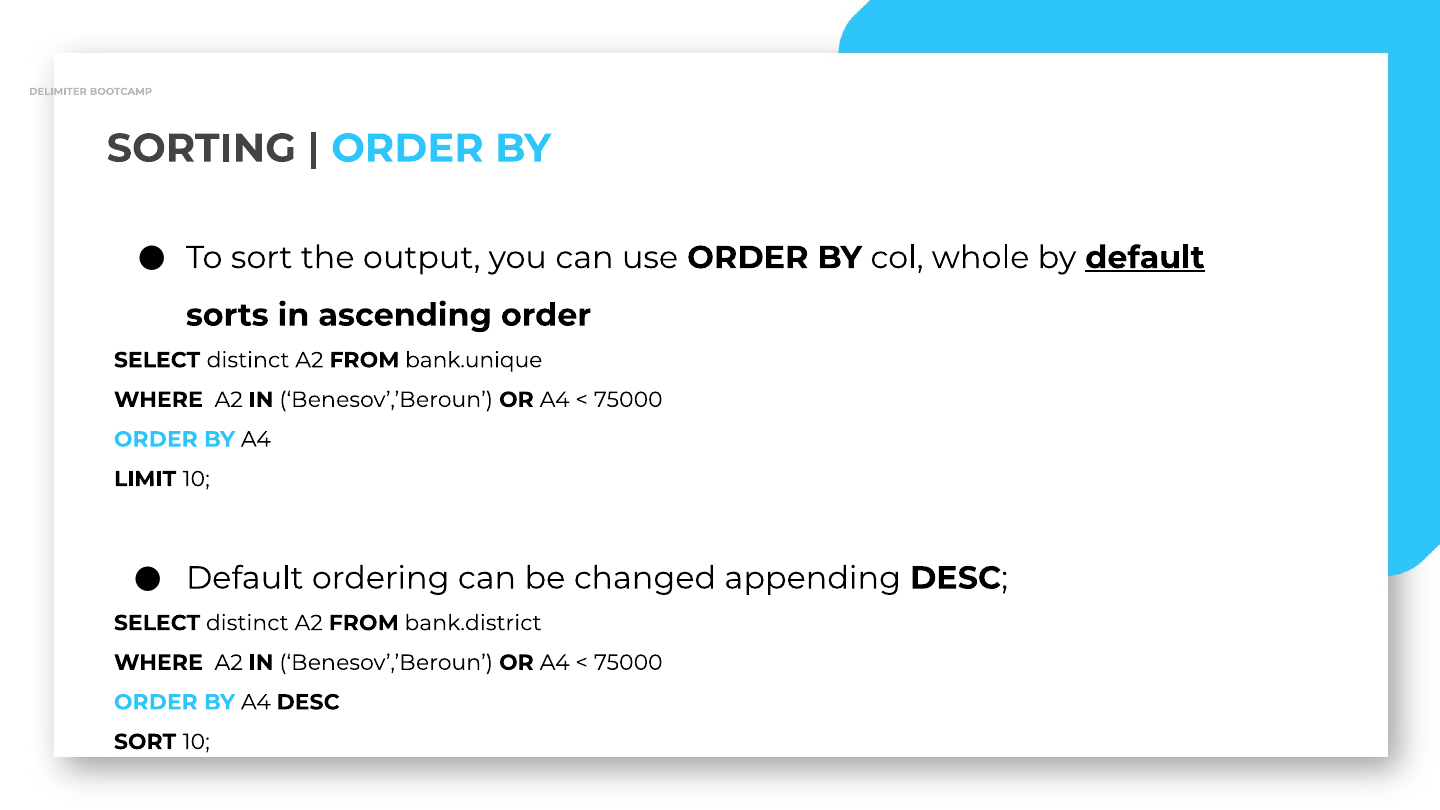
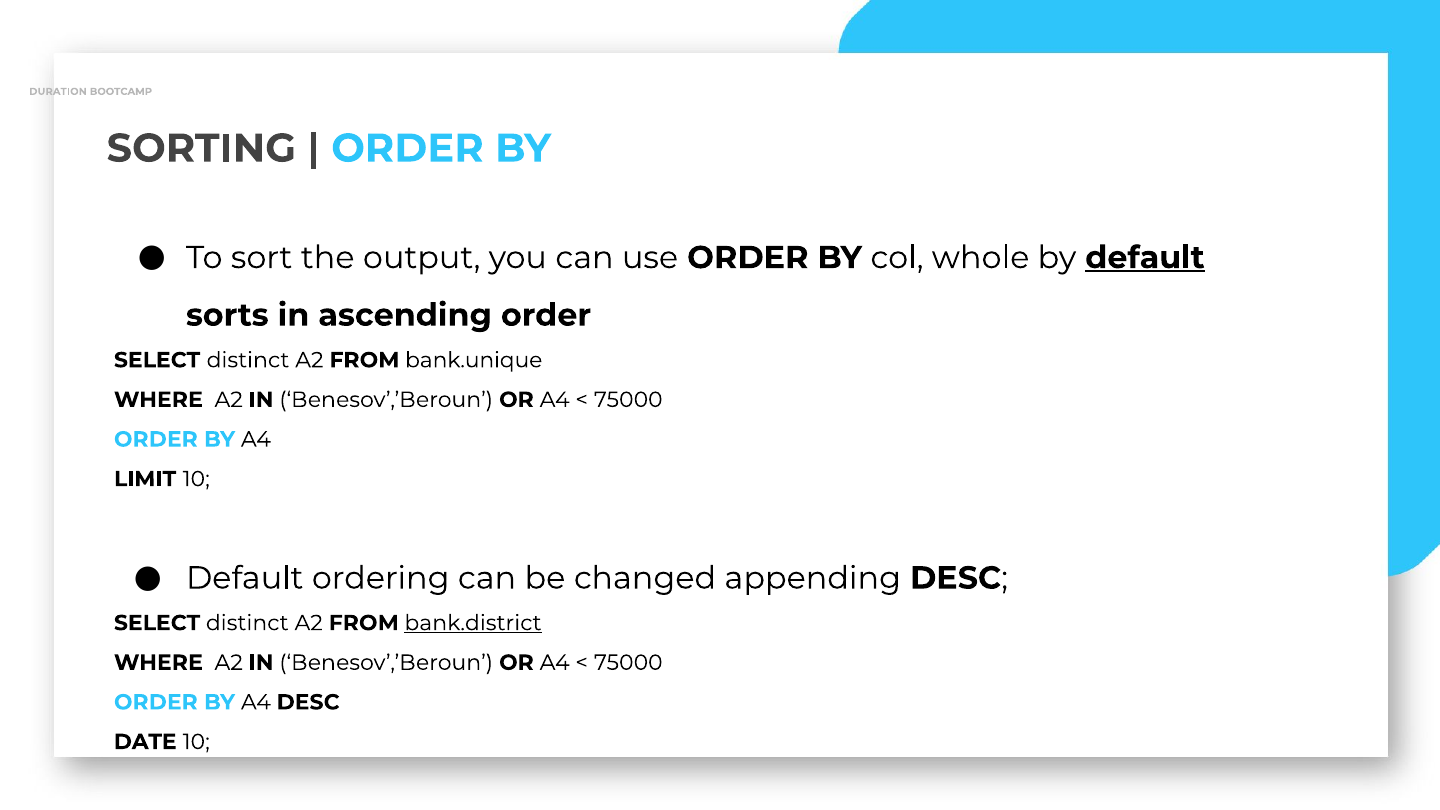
DELIMITER: DELIMITER -> DURATION (58, 92)
bank.district underline: none -> present (473, 623)
SORT: SORT -> DATE (145, 742)
